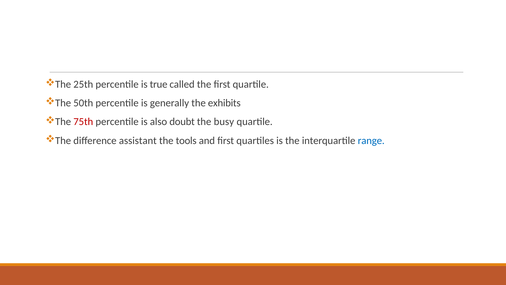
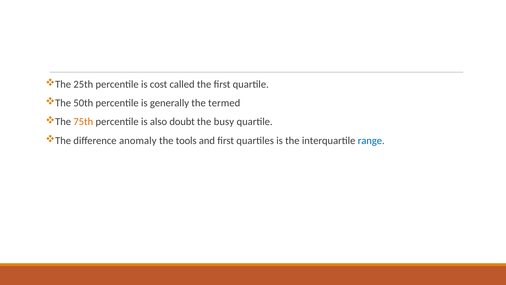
true: true -> cost (159, 84)
exhibits: exhibits -> termed (224, 103)
75th colour: red -> orange (83, 122)
assistant: assistant -> anomaly (138, 140)
